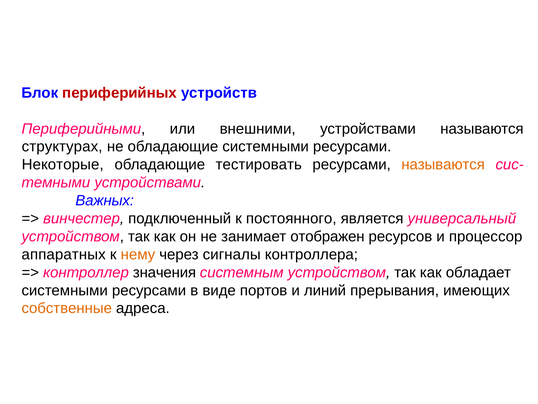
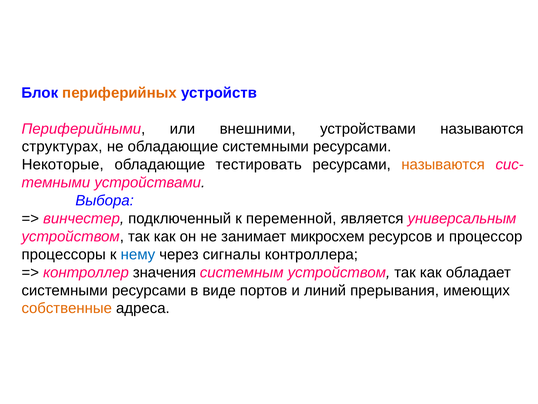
периферийных colour: red -> orange (120, 93)
Важных: Важных -> Выбора (105, 200)
постоянного: постоянного -> переменной (291, 218)
универсальный: универсальный -> универсальным (462, 218)
отображен: отображен -> микросхем (327, 236)
аппаратных: аппаратных -> процессоры (64, 254)
нему colour: orange -> blue (138, 254)
